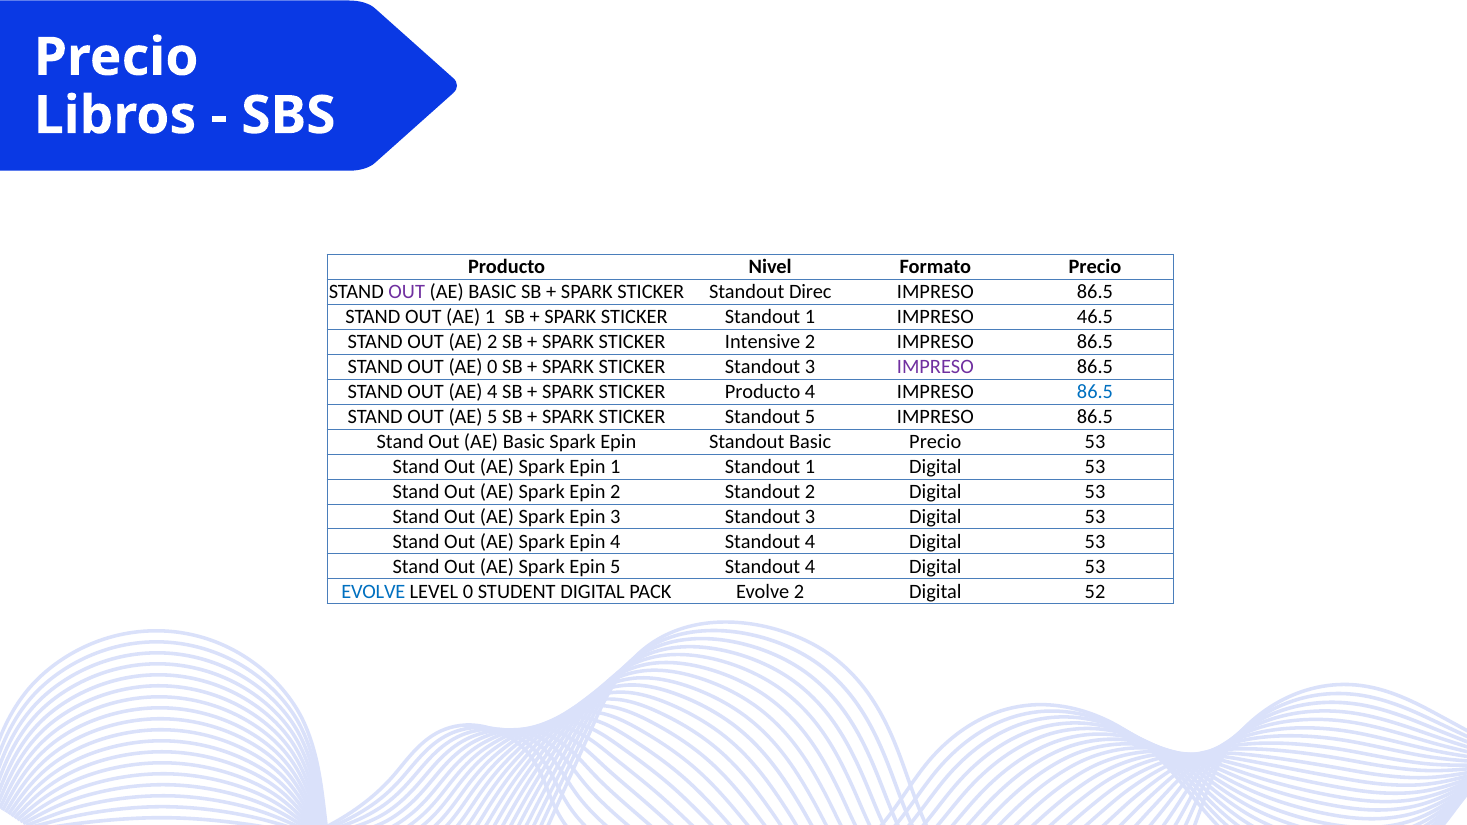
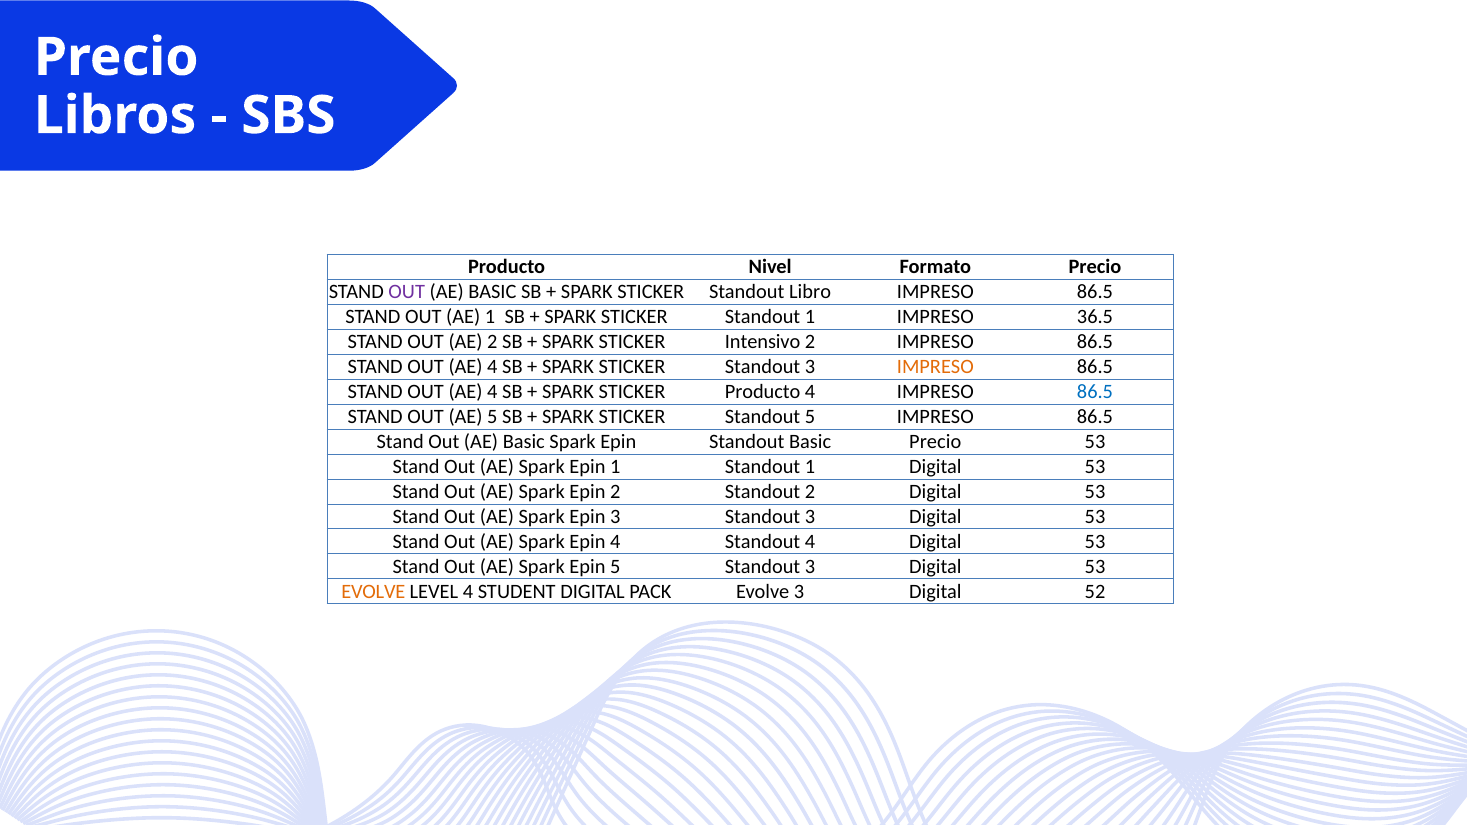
Direc: Direc -> Libro (810, 292)
46.5: 46.5 -> 36.5 (1095, 317)
Intensive: Intensive -> Intensivo (763, 342)
0: 0 -> 4 (492, 367)
IMPRESO colour: purple -> orange (935, 367)
5 Standout 4: 4 -> 3 (810, 567)
EVOLVE colour: blue -> orange (373, 592)
LEVEL 0: 0 -> 4 (468, 592)
Evolve 2: 2 -> 3 (799, 592)
